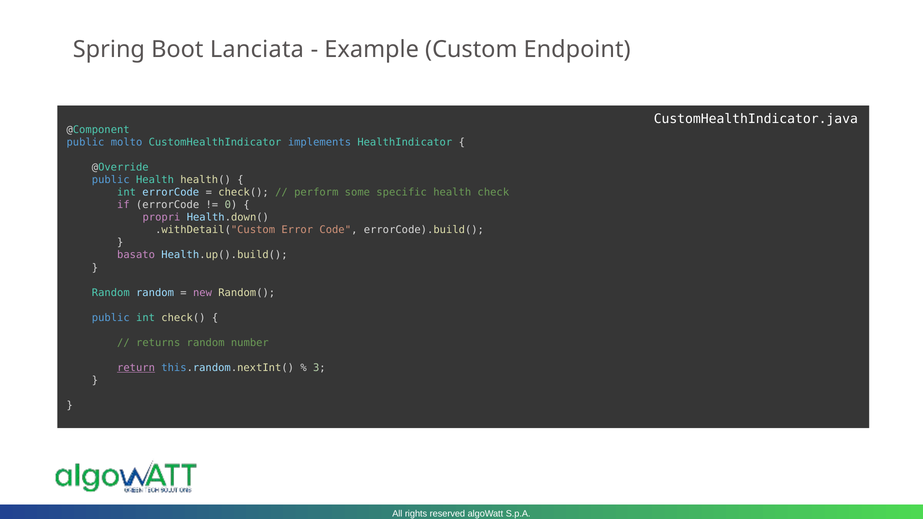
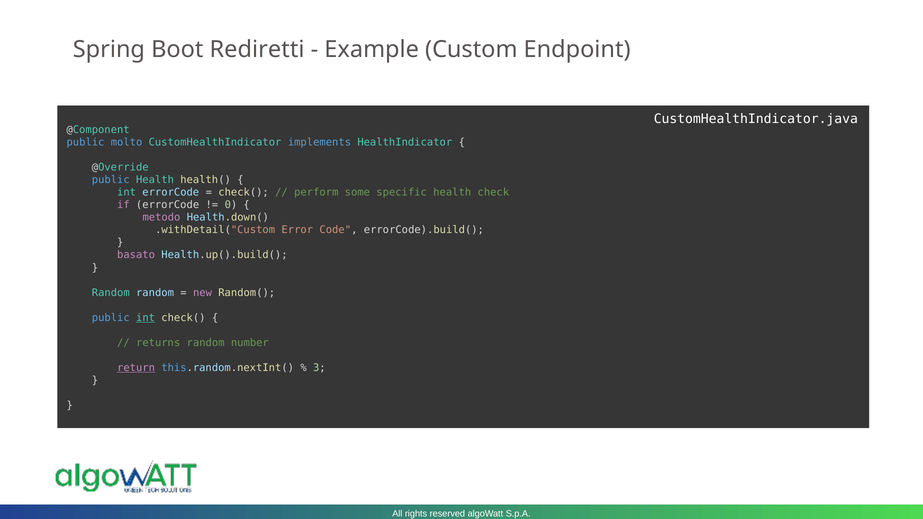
Lanciata: Lanciata -> Rediretti (257, 50)
propri: propri -> metodo (161, 218)
int underline: none -> present (146, 318)
